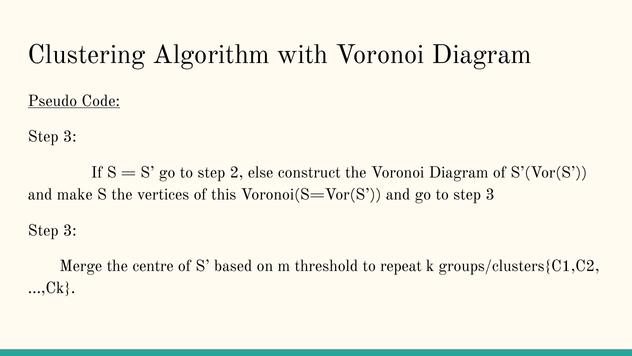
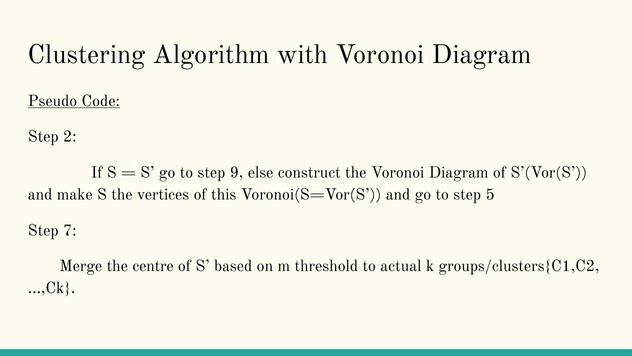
3: 3 -> 2 (70, 137)
2: 2 -> 9 (237, 172)
to step 3: 3 -> 5 (490, 194)
3: 3 -> 7 (70, 230)
repeat: repeat -> actual (401, 266)
